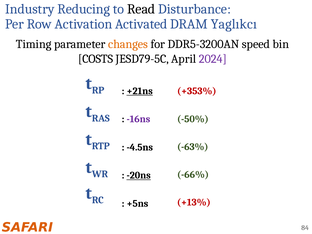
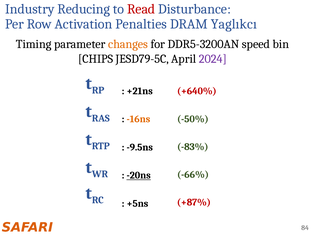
Read colour: black -> red (141, 9)
Activated: Activated -> Penalties (141, 24)
COSTS: COSTS -> CHIPS (96, 59)
+21ns underline: present -> none (140, 91)
+353%: +353% -> +640% (197, 91)
-16ns colour: purple -> orange (138, 119)
-63%: -63% -> -83% (193, 147)
-4.5ns: -4.5ns -> -9.5ns (140, 147)
+13%: +13% -> +87% (194, 202)
